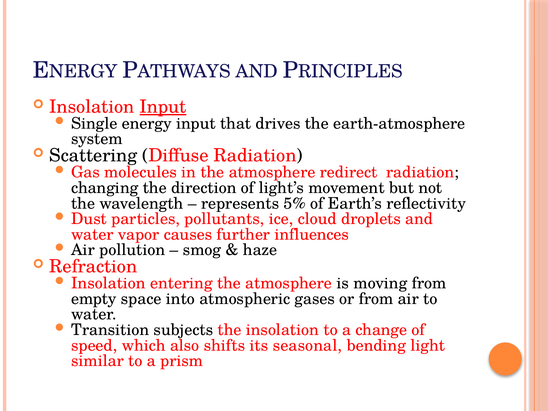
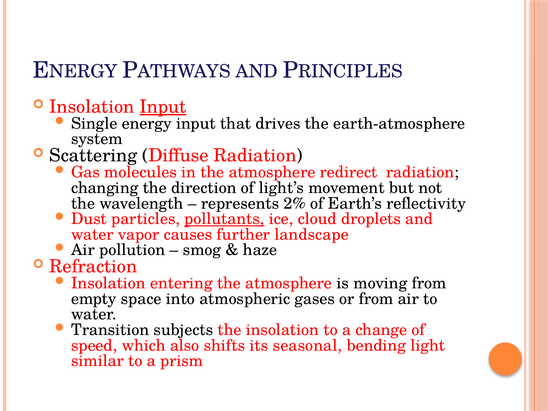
5%: 5% -> 2% (295, 203)
pollutants underline: none -> present (224, 219)
influences: influences -> landscape (312, 234)
